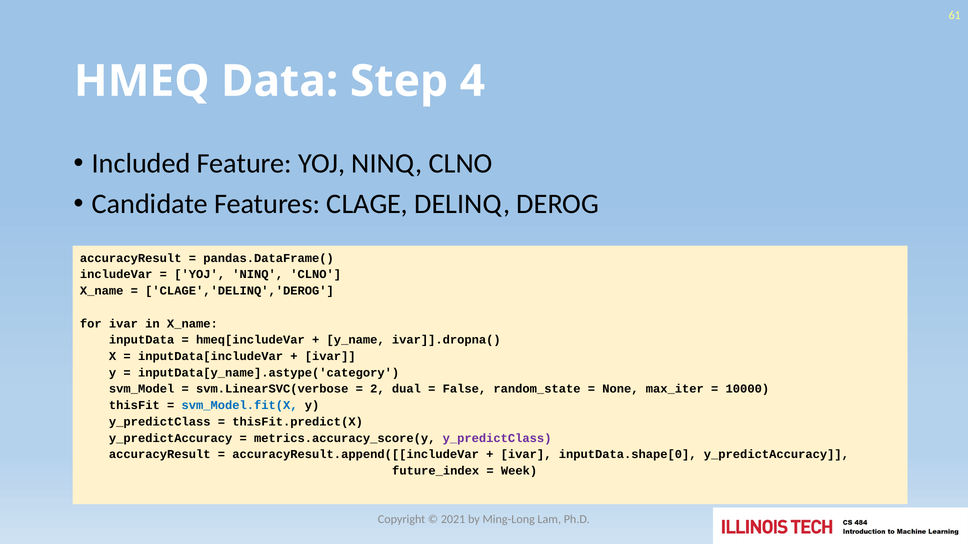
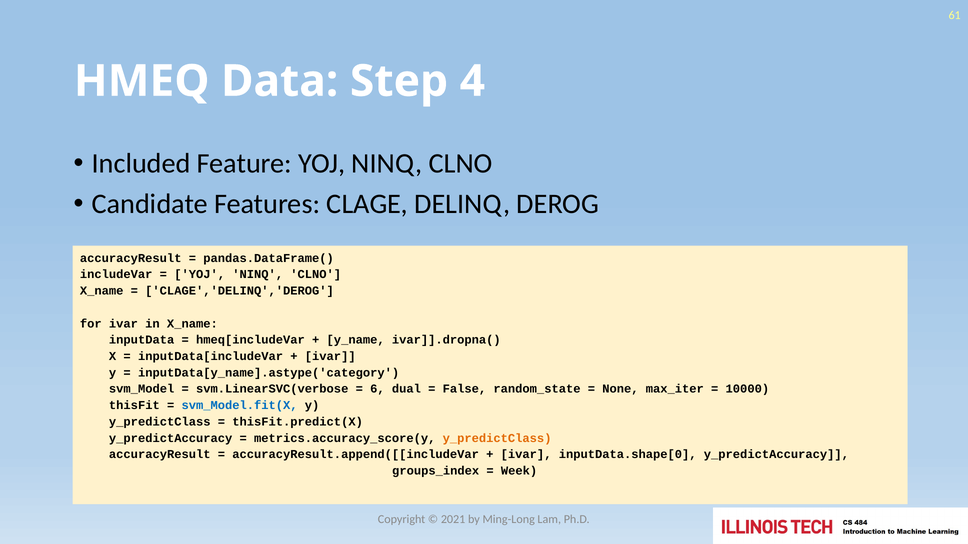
2: 2 -> 6 (377, 389)
y_predictClass colour: purple -> orange (497, 438)
future_index: future_index -> groups_index (436, 471)
